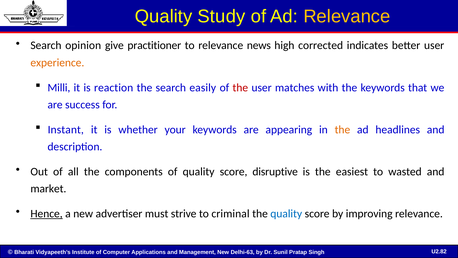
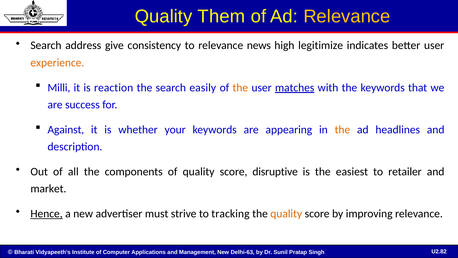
Study: Study -> Them (221, 16)
opinion: opinion -> address (83, 45)
practitioner: practitioner -> consistency (154, 45)
corrected: corrected -> legitimize (321, 45)
the colour: red -> orange (240, 87)
matches underline: none -> present (295, 87)
Instant: Instant -> Against (66, 129)
wasted: wasted -> retailer (405, 171)
criminal: criminal -> tracking (230, 213)
quality colour: blue -> orange (286, 213)
